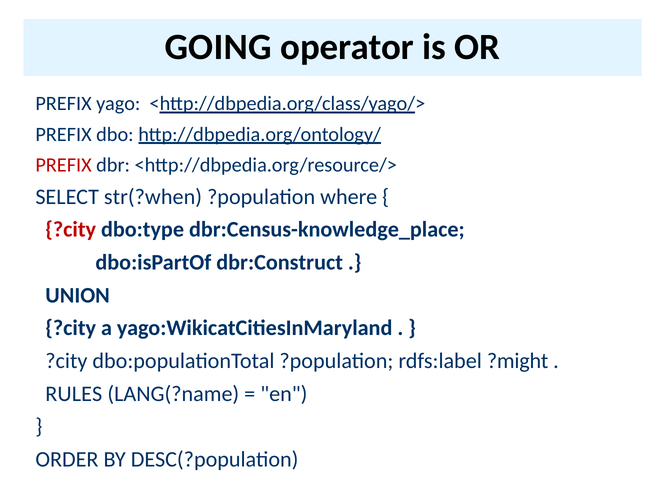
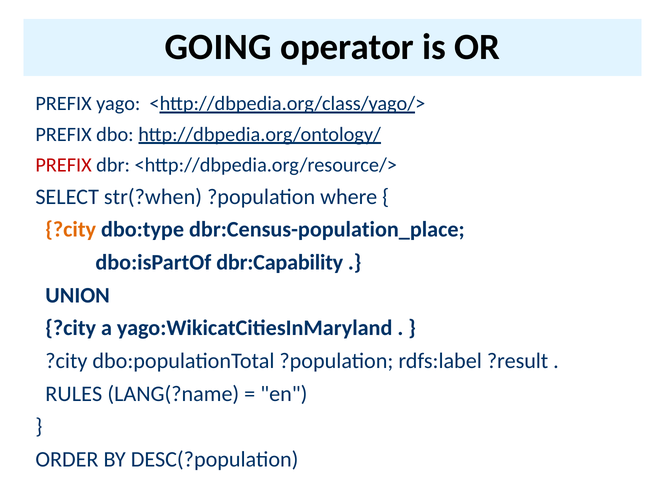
?city colour: red -> orange (71, 229)
dbr:Census-knowledge_place: dbr:Census-knowledge_place -> dbr:Census-population_place (327, 229)
dbr:Construct: dbr:Construct -> dbr:Capability (280, 262)
?might: ?might -> ?result (518, 361)
